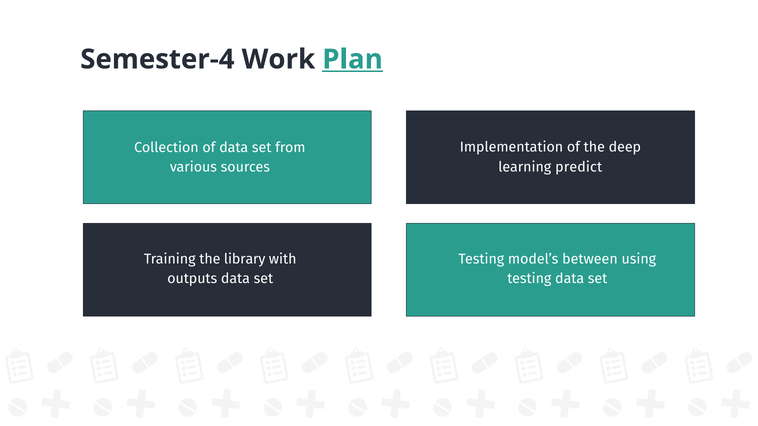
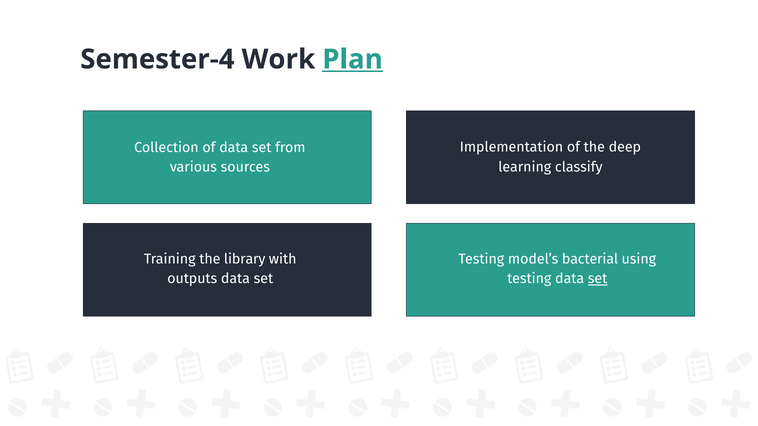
predict: predict -> classify (579, 167)
between: between -> bacterial (590, 259)
set underline: none -> present (598, 279)
